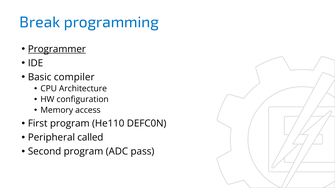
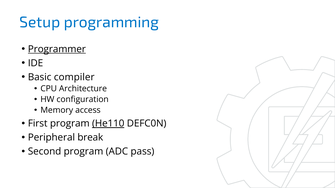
Break: Break -> Setup (40, 22)
He110 underline: none -> present (108, 124)
called: called -> break (90, 138)
